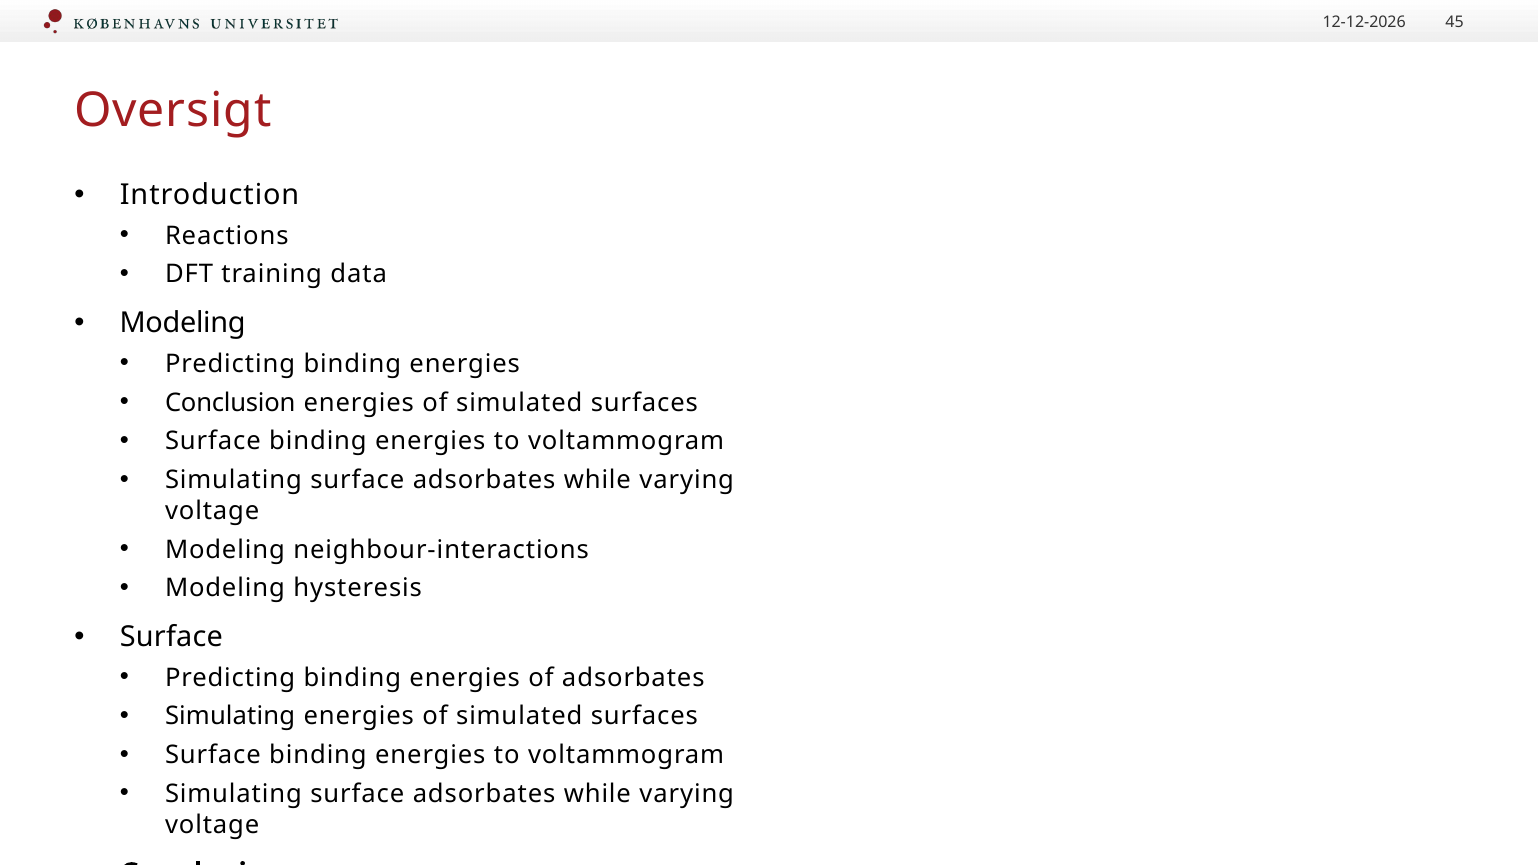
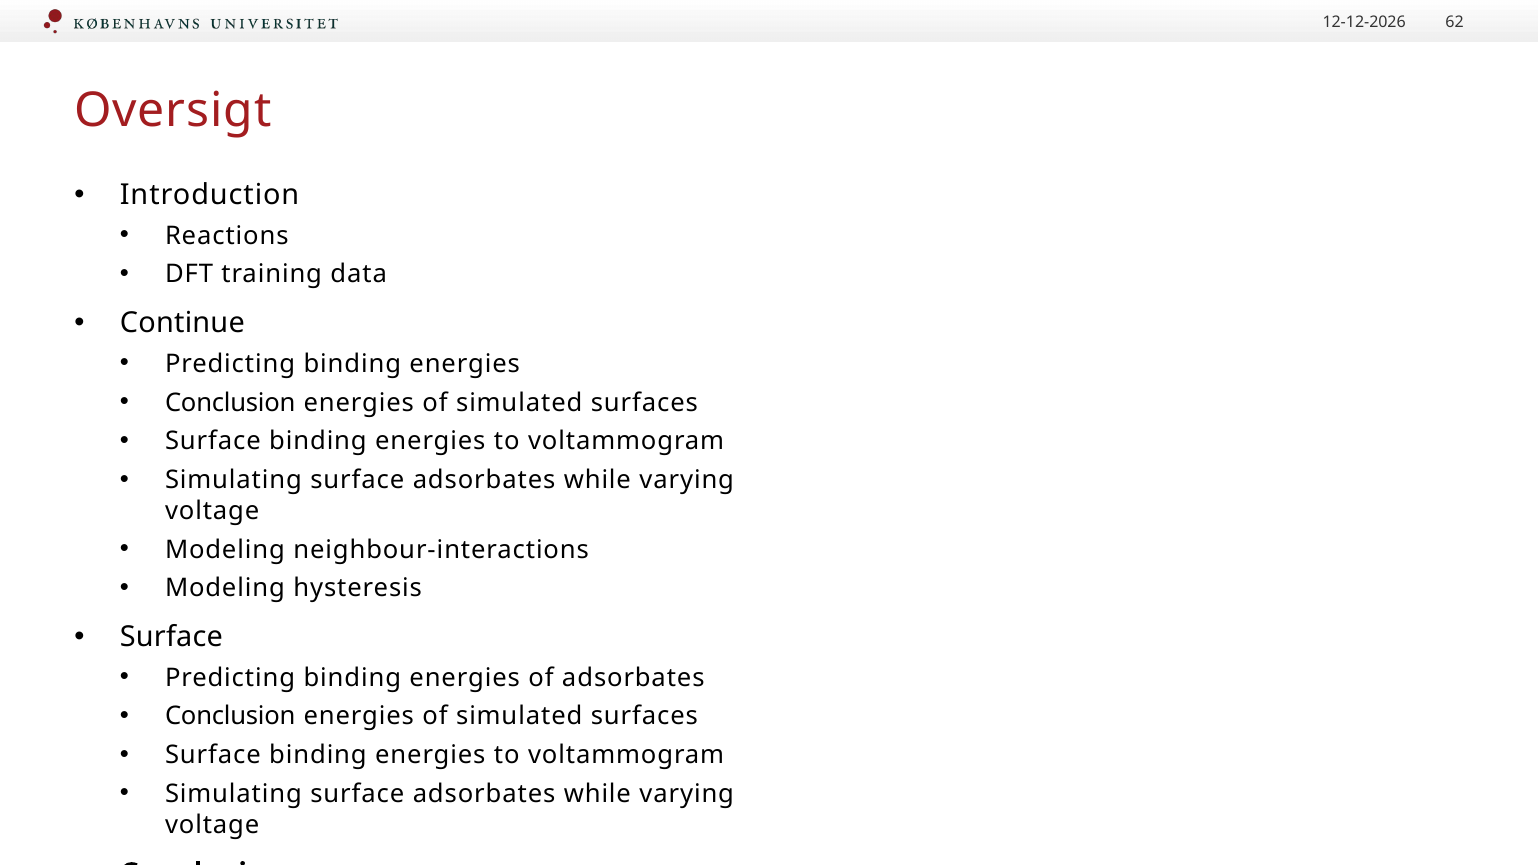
45: 45 -> 62 (1455, 22)
Modeling: Modeling -> Continue (182, 323)
Simulating: Simulating -> Conclusion (230, 716)
